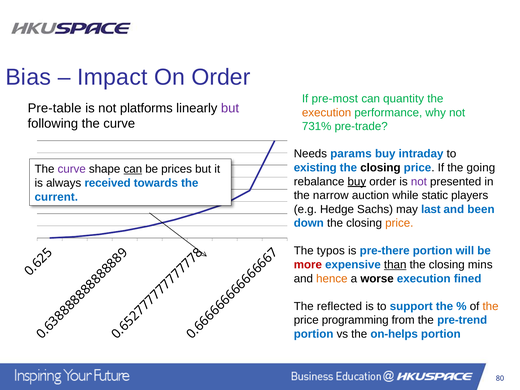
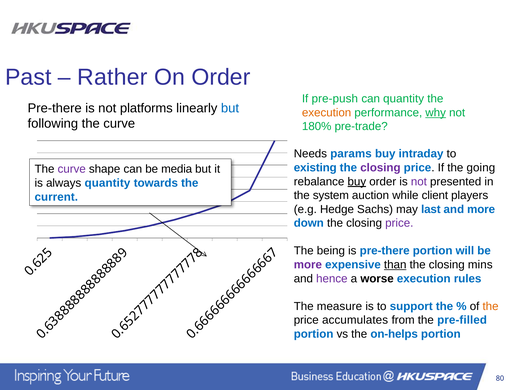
Bias: Bias -> Past (28, 77)
Impact: Impact -> Rather (112, 77)
pre-most: pre-most -> pre-push (335, 99)
Pre-table: Pre-table -> Pre-there (55, 108)
but colour: purple -> blue (230, 108)
why underline: none -> present (436, 113)
731%: 731% -> 180% (317, 127)
closing colour: black -> purple (380, 168)
can underline: present -> none (133, 169)
prices: prices -> media (177, 169)
always received: received -> quantity (107, 183)
narrow: narrow -> system (331, 195)
static: static -> client (435, 195)
and been: been -> more (481, 209)
price colour: orange -> purple (399, 223)
typos: typos -> being (331, 251)
more colour: red -> purple (308, 265)
hence colour: orange -> purple (332, 279)
fined: fined -> rules (468, 279)
reflected: reflected -> measure (339, 306)
programming: programming -> accumulates (355, 320)
pre-trend: pre-trend -> pre-filled (462, 320)
